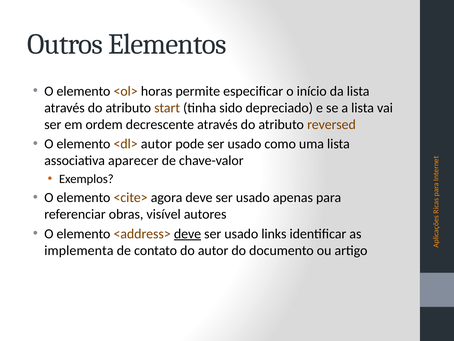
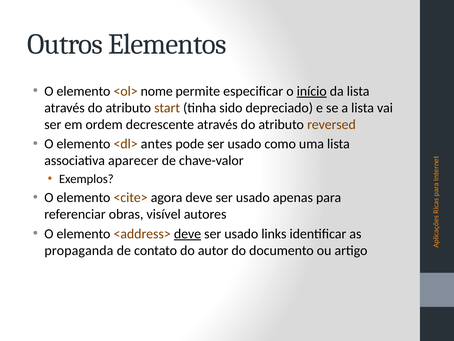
horas: horas -> nome (157, 91)
início underline: none -> present (312, 91)
<dl> autor: autor -> antes (157, 144)
implementa: implementa -> propaganda (79, 250)
